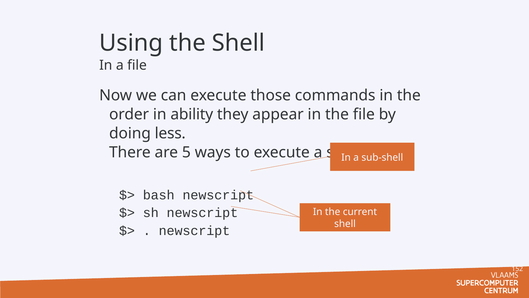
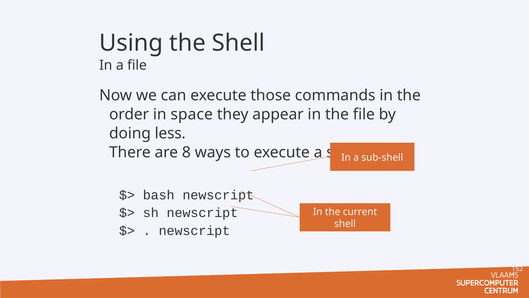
ability: ability -> space (192, 114)
5: 5 -> 8 (186, 152)
